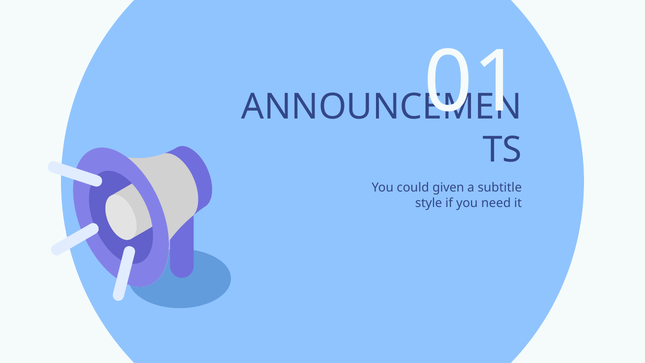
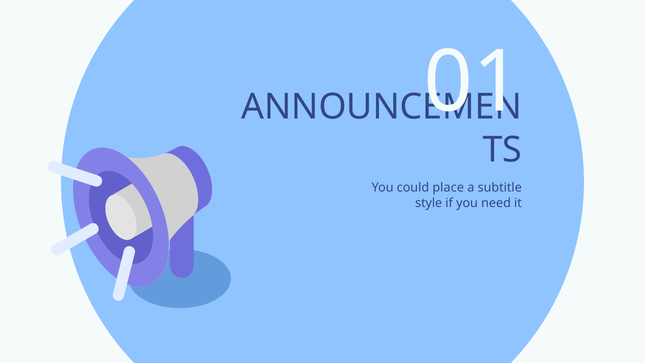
given: given -> place (448, 188)
